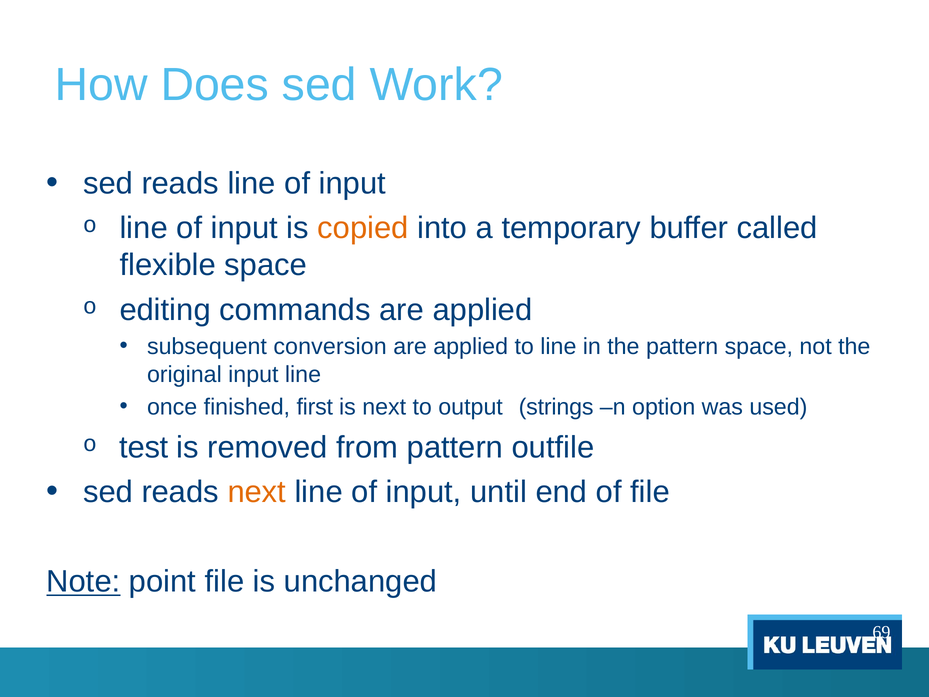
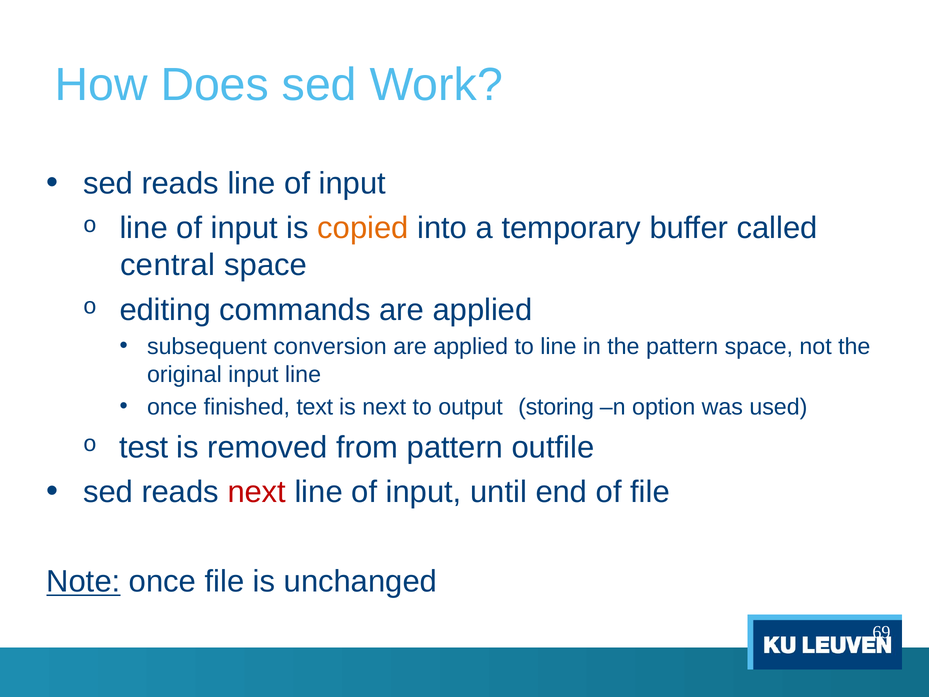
flexible: flexible -> central (168, 265)
first: first -> text (315, 407)
strings: strings -> storing (556, 407)
next colour: orange -> red (257, 492)
Note point: point -> once (163, 581)
